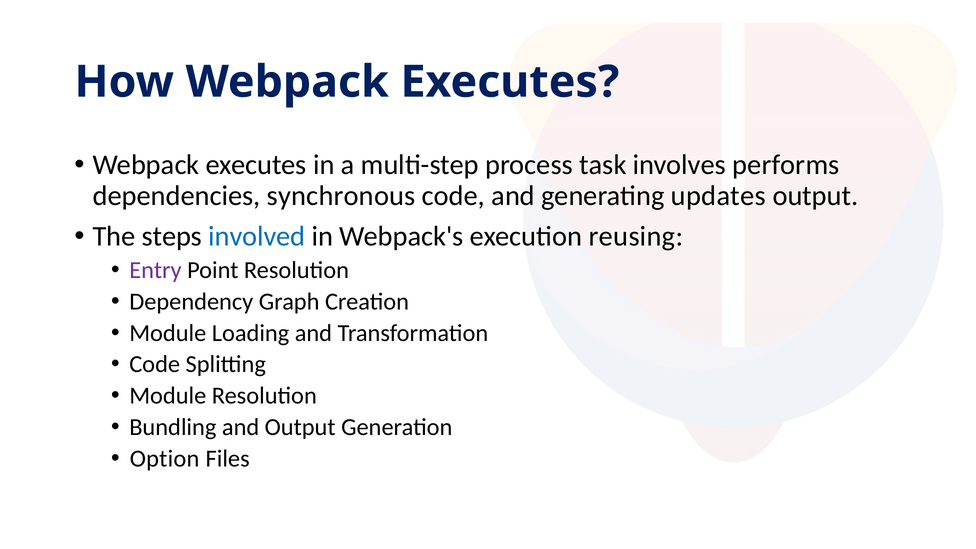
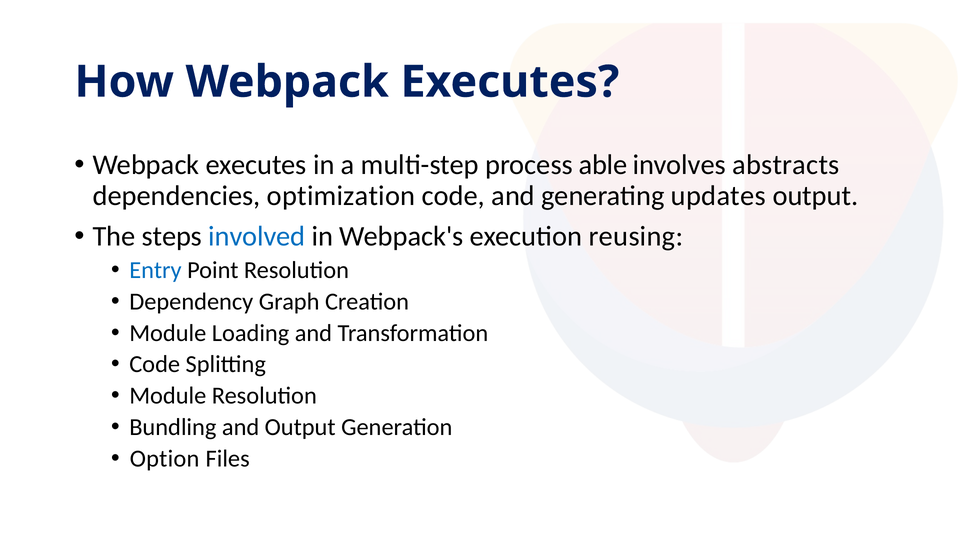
task: task -> able (603, 165)
performs: performs -> abstracts (786, 165)
synchronous: synchronous -> optimization (341, 196)
Entry colour: purple -> blue (155, 270)
